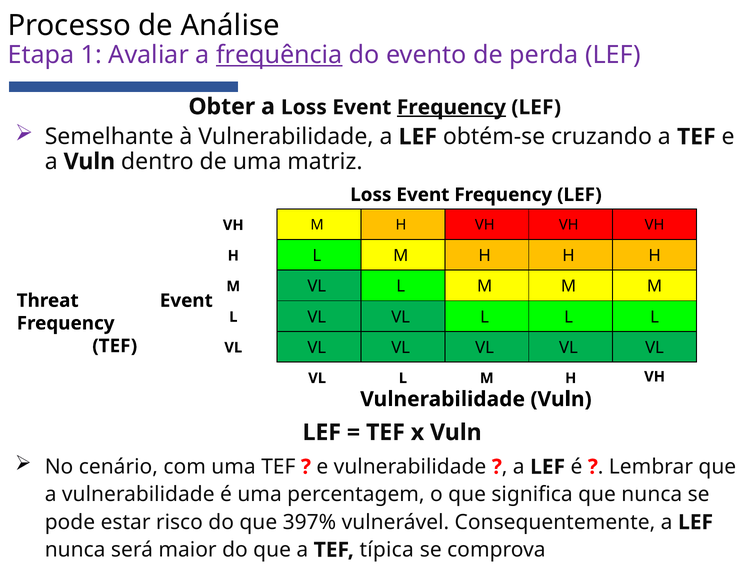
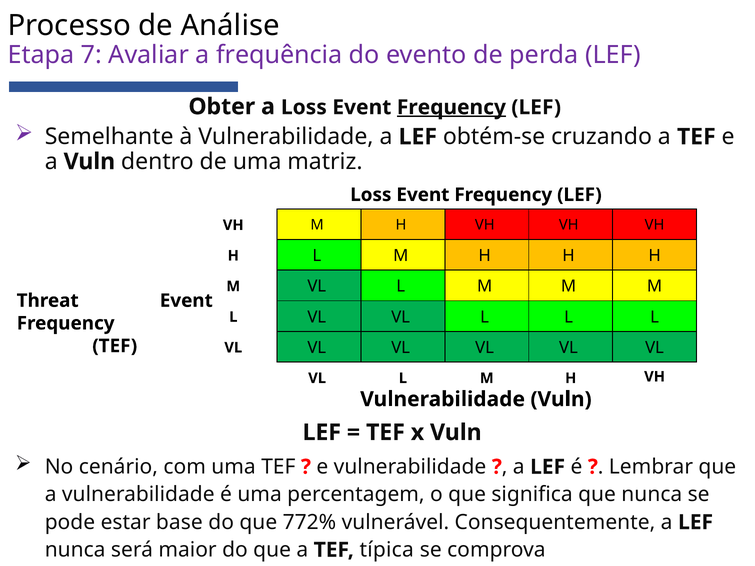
1: 1 -> 7 (91, 55)
frequência underline: present -> none (279, 55)
risco: risco -> base (179, 522)
397%: 397% -> 772% (309, 522)
